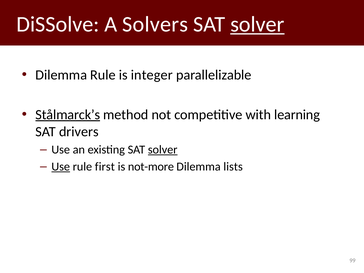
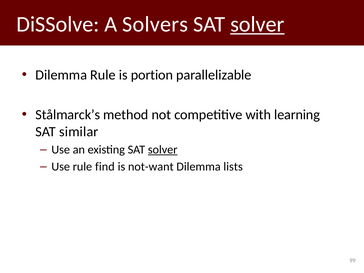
integer: integer -> portion (152, 75)
Stålmarck’s underline: present -> none (68, 115)
drivers: drivers -> similar (79, 132)
Use underline: present -> none (61, 167)
first: first -> find (105, 167)
not-more: not-more -> not-want (151, 167)
